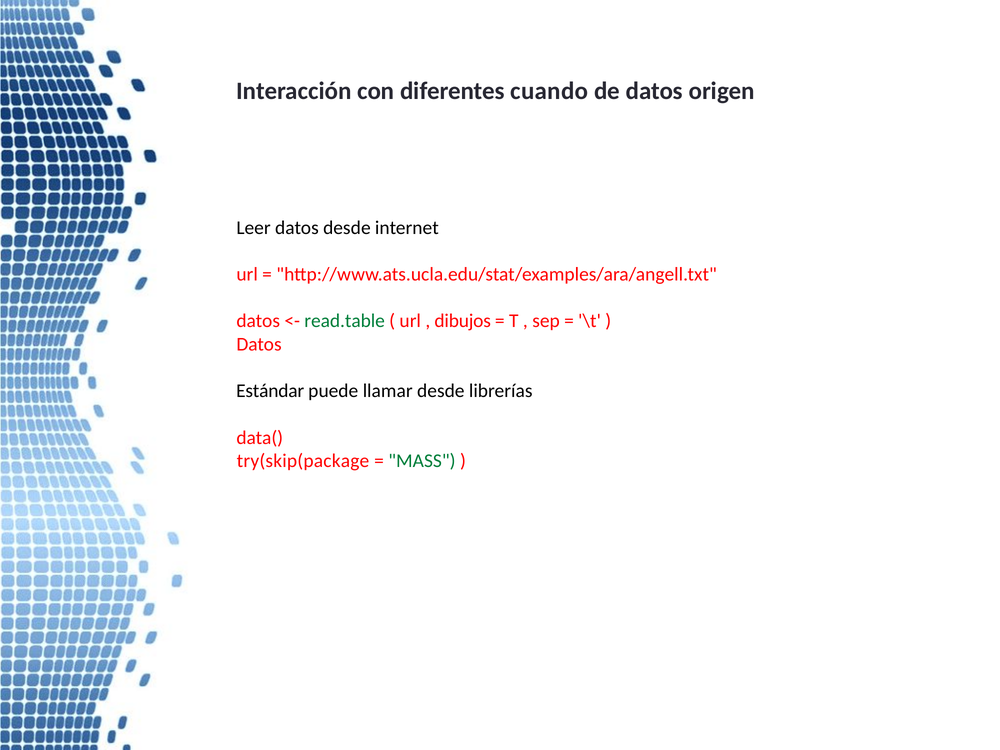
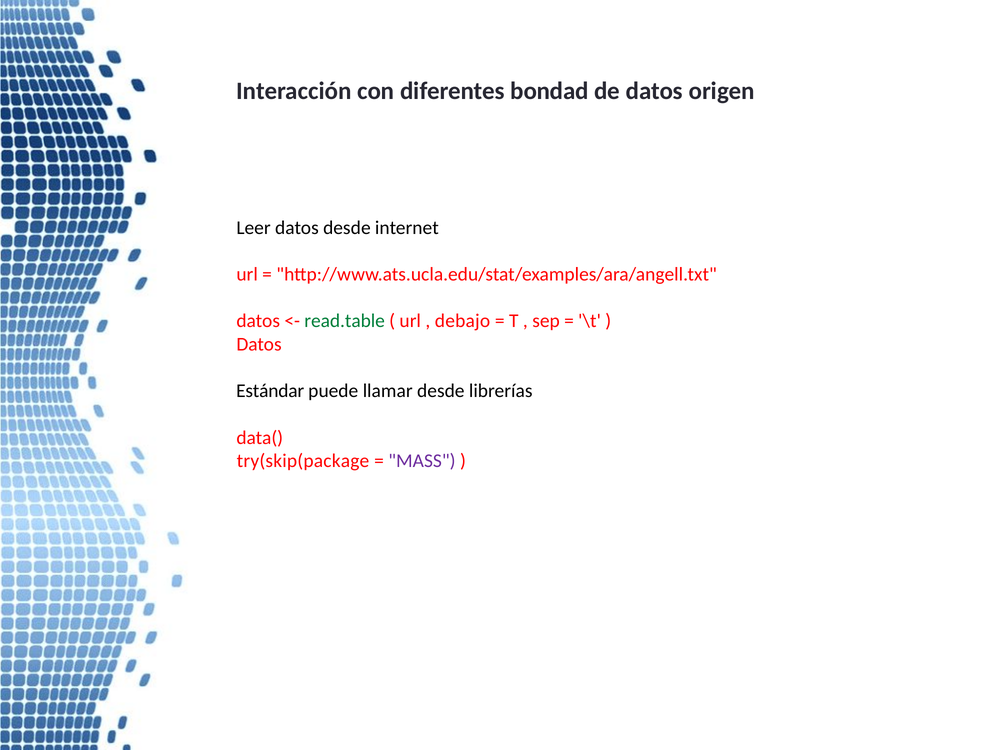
cuando: cuando -> bondad (549, 91)
dibujos: dibujos -> debajo (462, 321)
MASS colour: green -> purple (422, 461)
